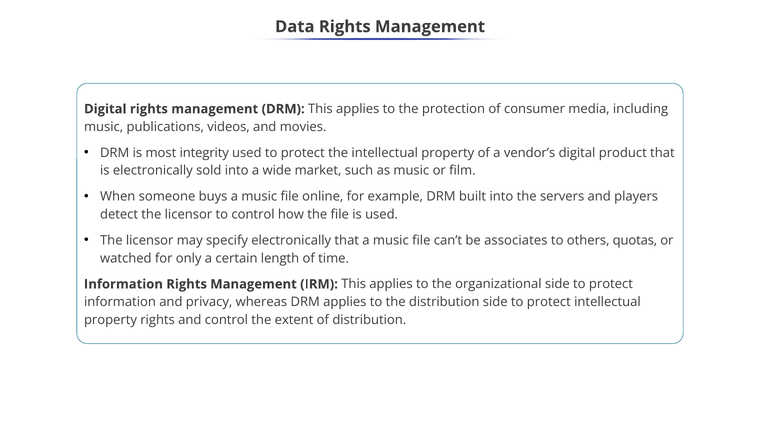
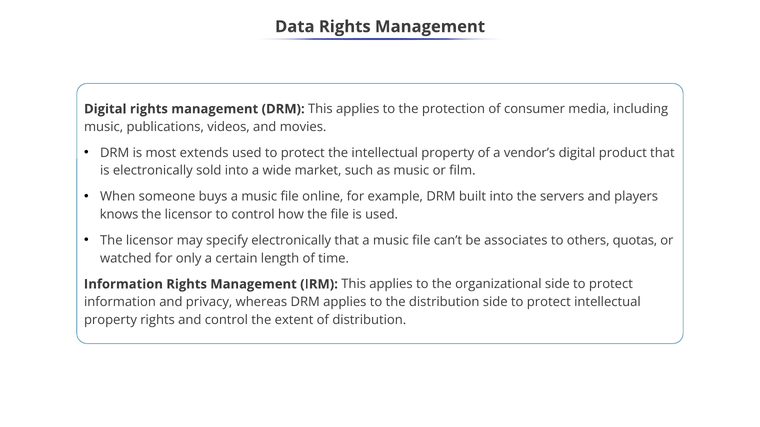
integrity: integrity -> extends (204, 153)
detect: detect -> knows (119, 215)
